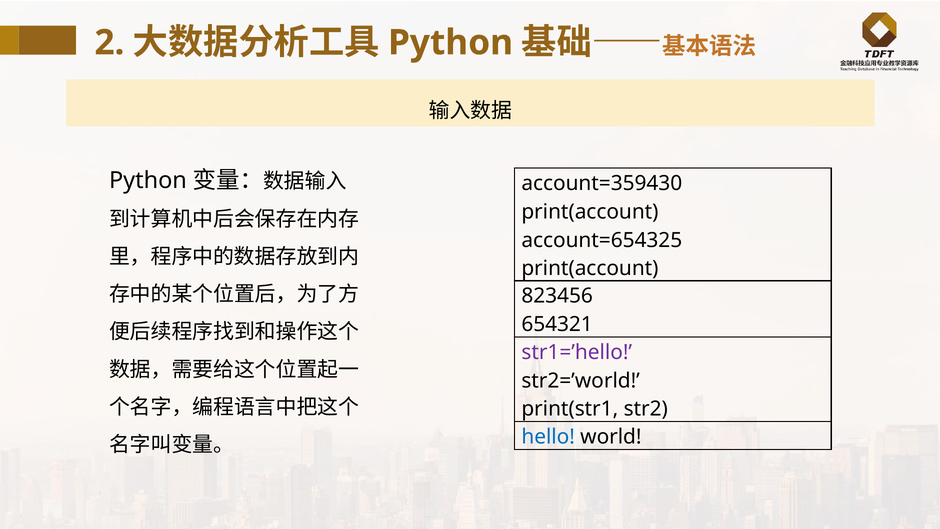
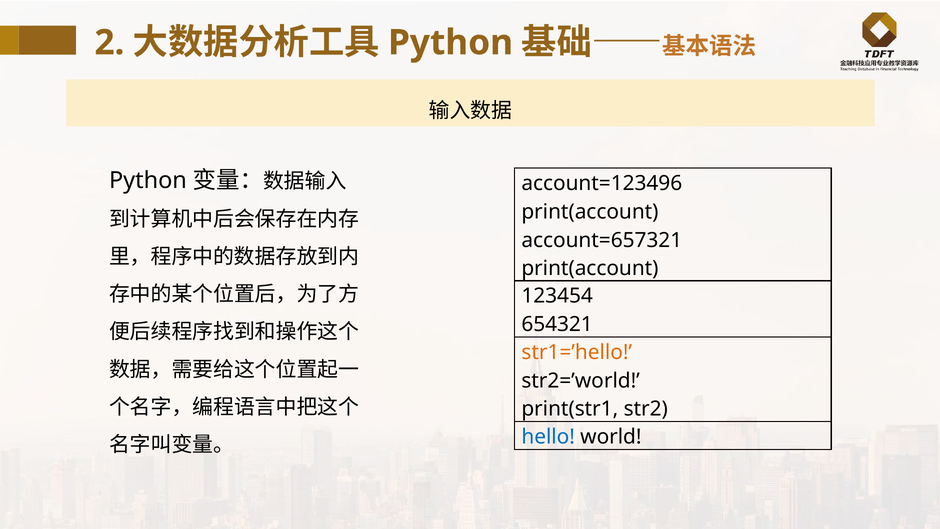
account=359430: account=359430 -> account=123496 (602, 183)
account=654325: account=654325 -> account=657321 (602, 240)
823456: 823456 -> 123454 (557, 296)
str1=’hello colour: purple -> orange (577, 352)
